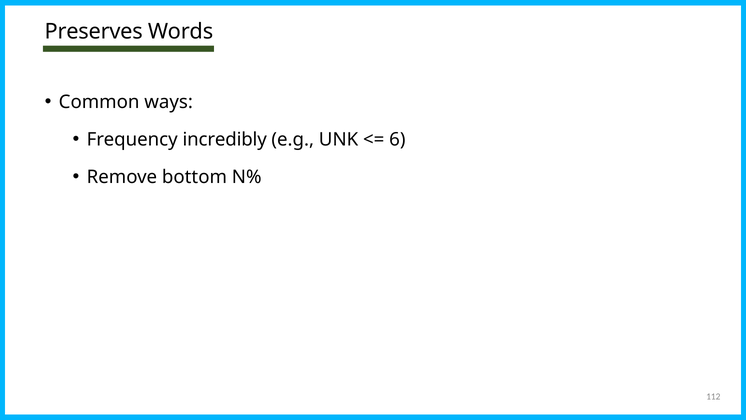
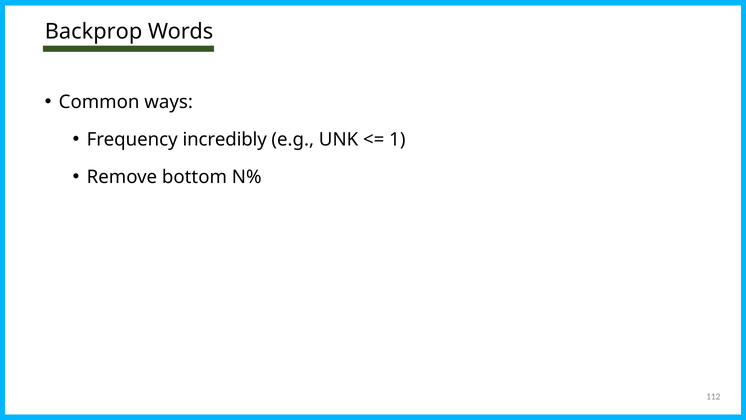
Preserves: Preserves -> Backprop (94, 31)
6: 6 -> 1 (397, 140)
